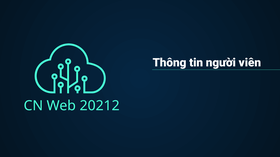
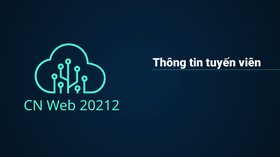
người: người -> tuyến (221, 63)
